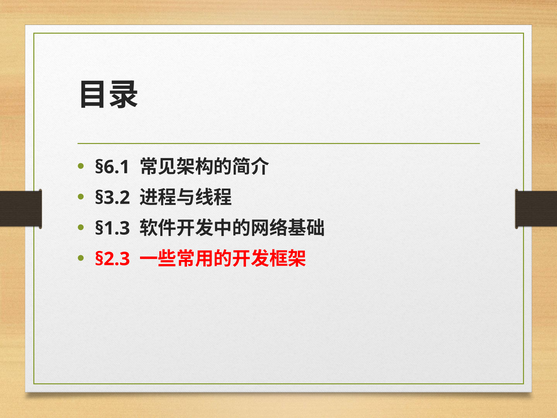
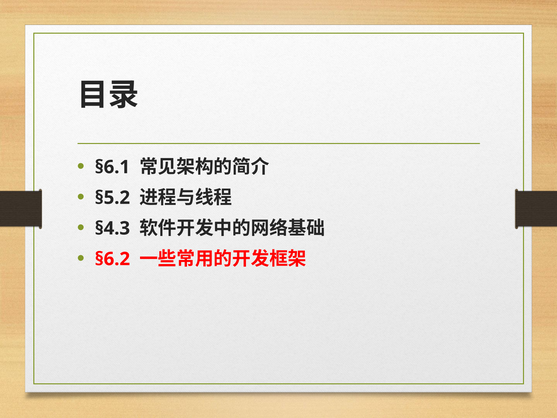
§3.2: §3.2 -> §5.2 (112, 198)
§1.3: §1.3 -> §4.3 (112, 228)
§2.3: §2.3 -> §6.2 (112, 259)
